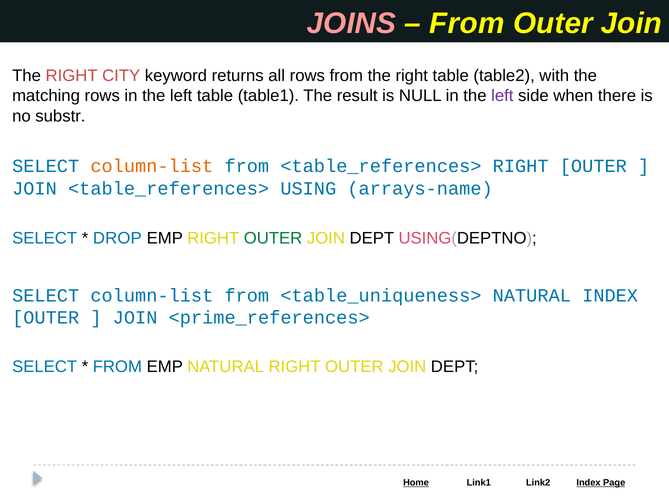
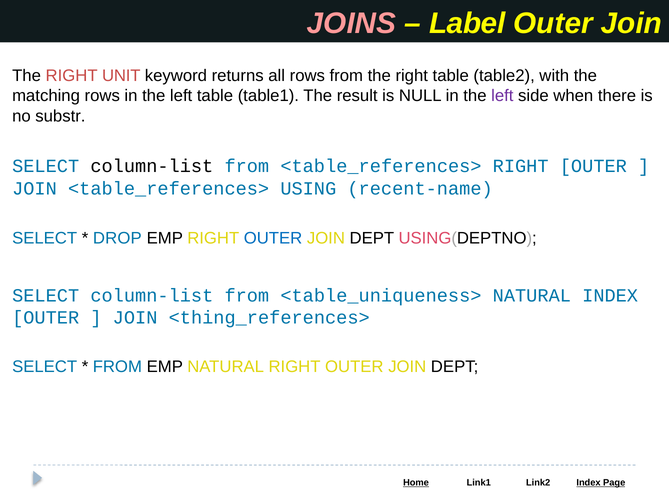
From: From -> Label (467, 23)
CITY: CITY -> UNIT (121, 76)
column-list colour: orange -> black (152, 166)
arrays-name: arrays-name -> recent-name (420, 189)
OUTER colour: green -> blue (273, 238)
<prime_references>: <prime_references> -> <thing_references> (269, 318)
